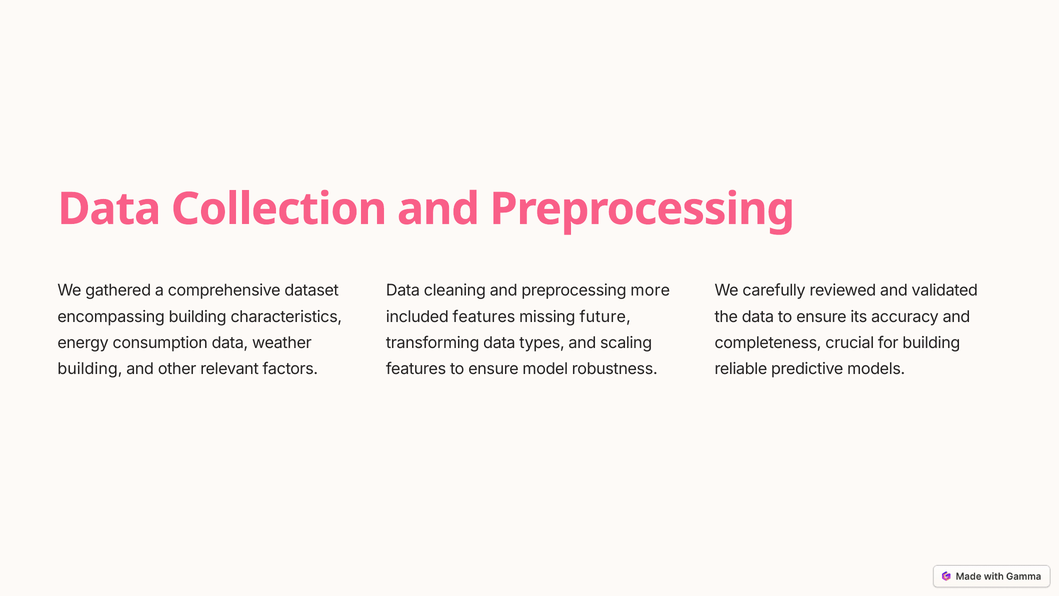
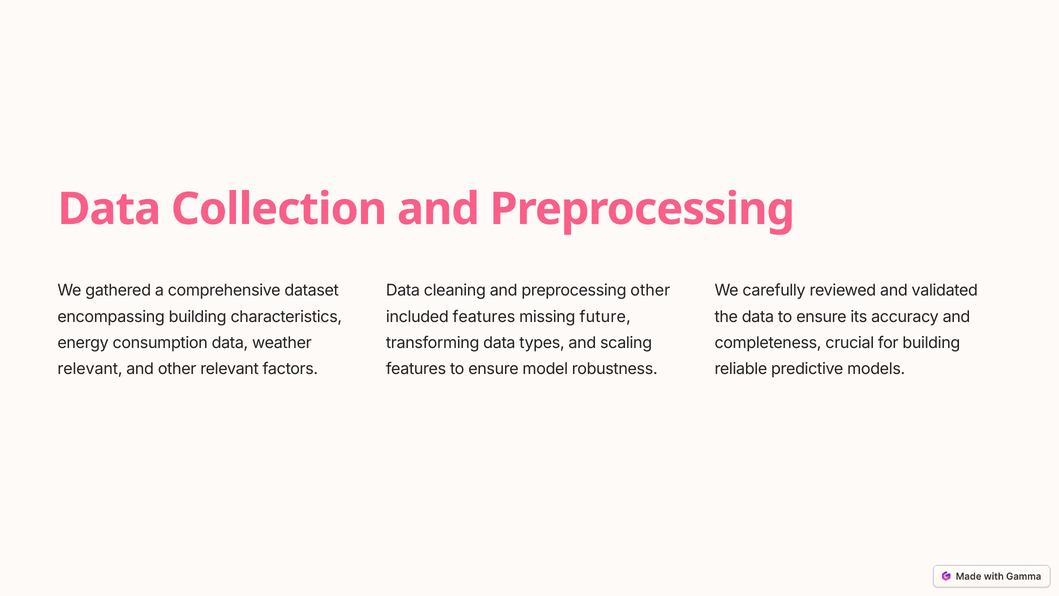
preprocessing more: more -> other (650, 290)
building: building -> relevant (90, 369)
